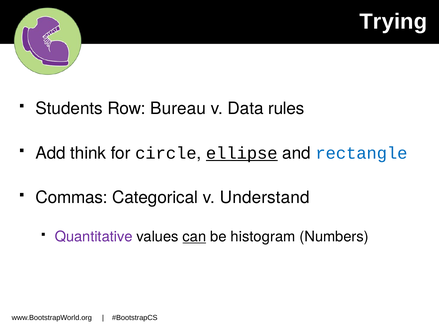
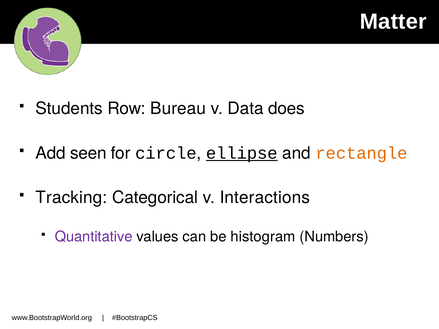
Trying: Trying -> Matter (393, 22)
rules: rules -> does (286, 109)
think: think -> seen (88, 153)
rectangle colour: blue -> orange (361, 153)
Commas: Commas -> Tracking (71, 198)
Understand: Understand -> Interactions (265, 198)
can underline: present -> none (194, 237)
